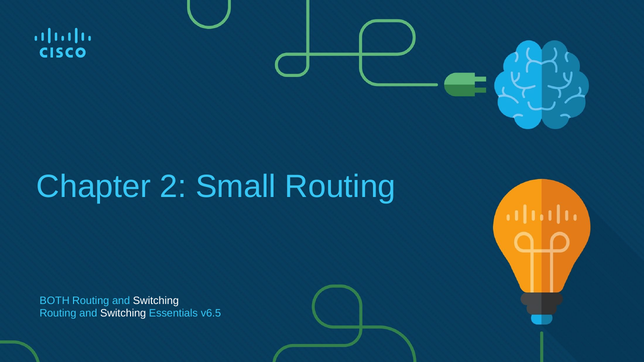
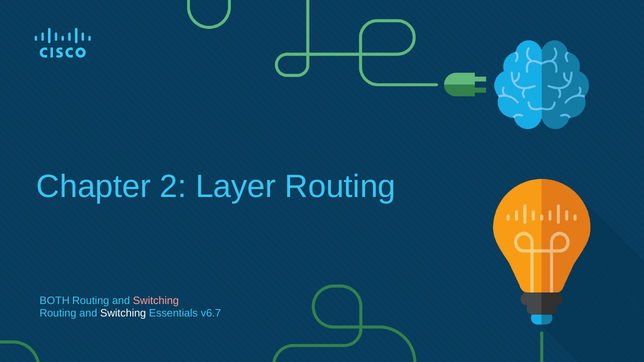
Small: Small -> Layer (236, 187)
Switching colour: white -> pink (156, 301)
v6.5: v6.5 -> v6.7 (211, 314)
